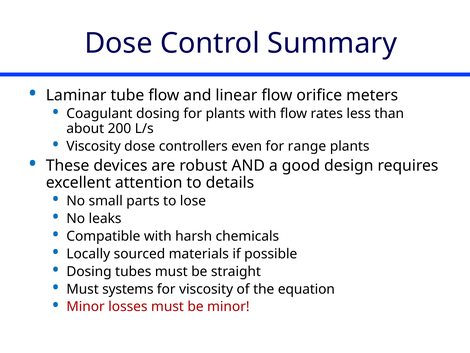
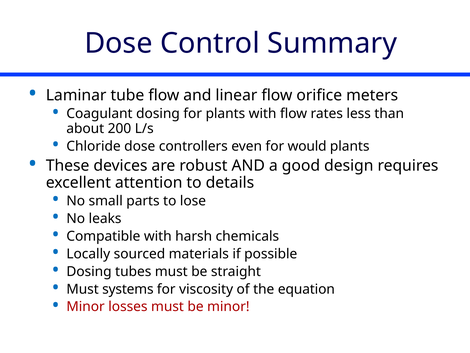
Viscosity: Viscosity -> Chloride (94, 146)
range: range -> would (307, 146)
